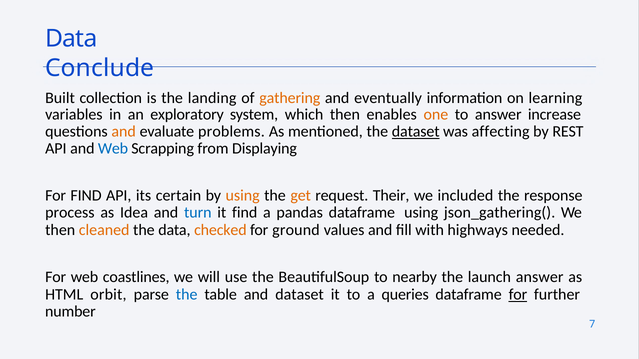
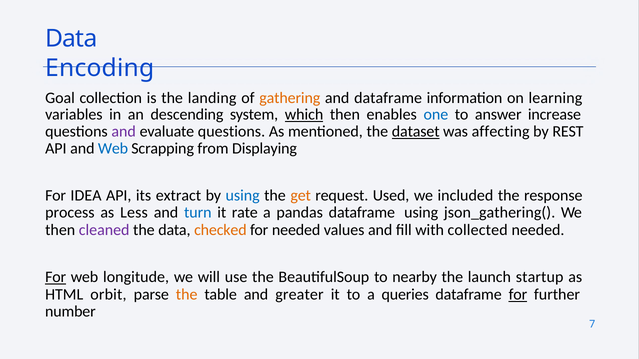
Conclude: Conclude -> Encoding (100, 68)
Built: Built -> Goal (60, 98)
and eventually: eventually -> dataframe (388, 98)
exploratory: exploratory -> descending (187, 115)
which underline: none -> present (304, 115)
one colour: orange -> blue (436, 115)
and colour: orange -> purple (124, 132)
evaluate problems: problems -> questions (232, 132)
For FIND: FIND -> IDEA (86, 196)
certain: certain -> extract (178, 196)
using colour: orange -> blue (243, 196)
Their: Their -> Used (391, 196)
Idea: Idea -> Less (134, 213)
it find: find -> rate (245, 213)
cleaned colour: orange -> purple (104, 230)
for ground: ground -> needed (296, 230)
highways: highways -> collected (478, 230)
For underline: none -> present (56, 278)
coastlines: coastlines -> longitude (136, 278)
launch answer: answer -> startup (540, 278)
the colour: blue -> orange (187, 295)
and dataset: dataset -> greater (299, 295)
